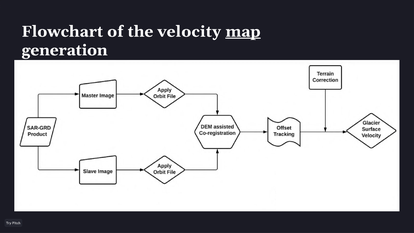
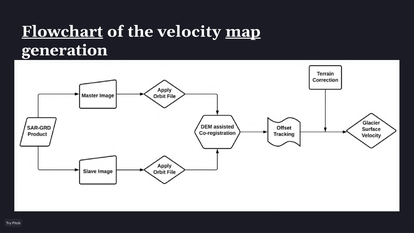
Flowchart underline: none -> present (62, 32)
